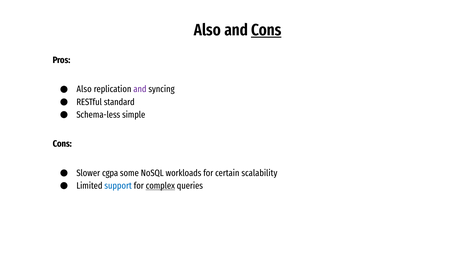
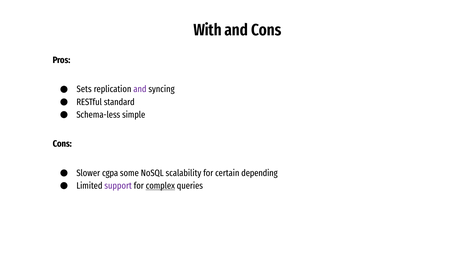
Also: Also -> With (208, 30)
Cons underline: present -> none (266, 30)
Also: Also -> Sets (84, 89)
workloads: workloads -> scalability (183, 173)
scalability: scalability -> depending (259, 173)
support colour: blue -> purple (118, 186)
